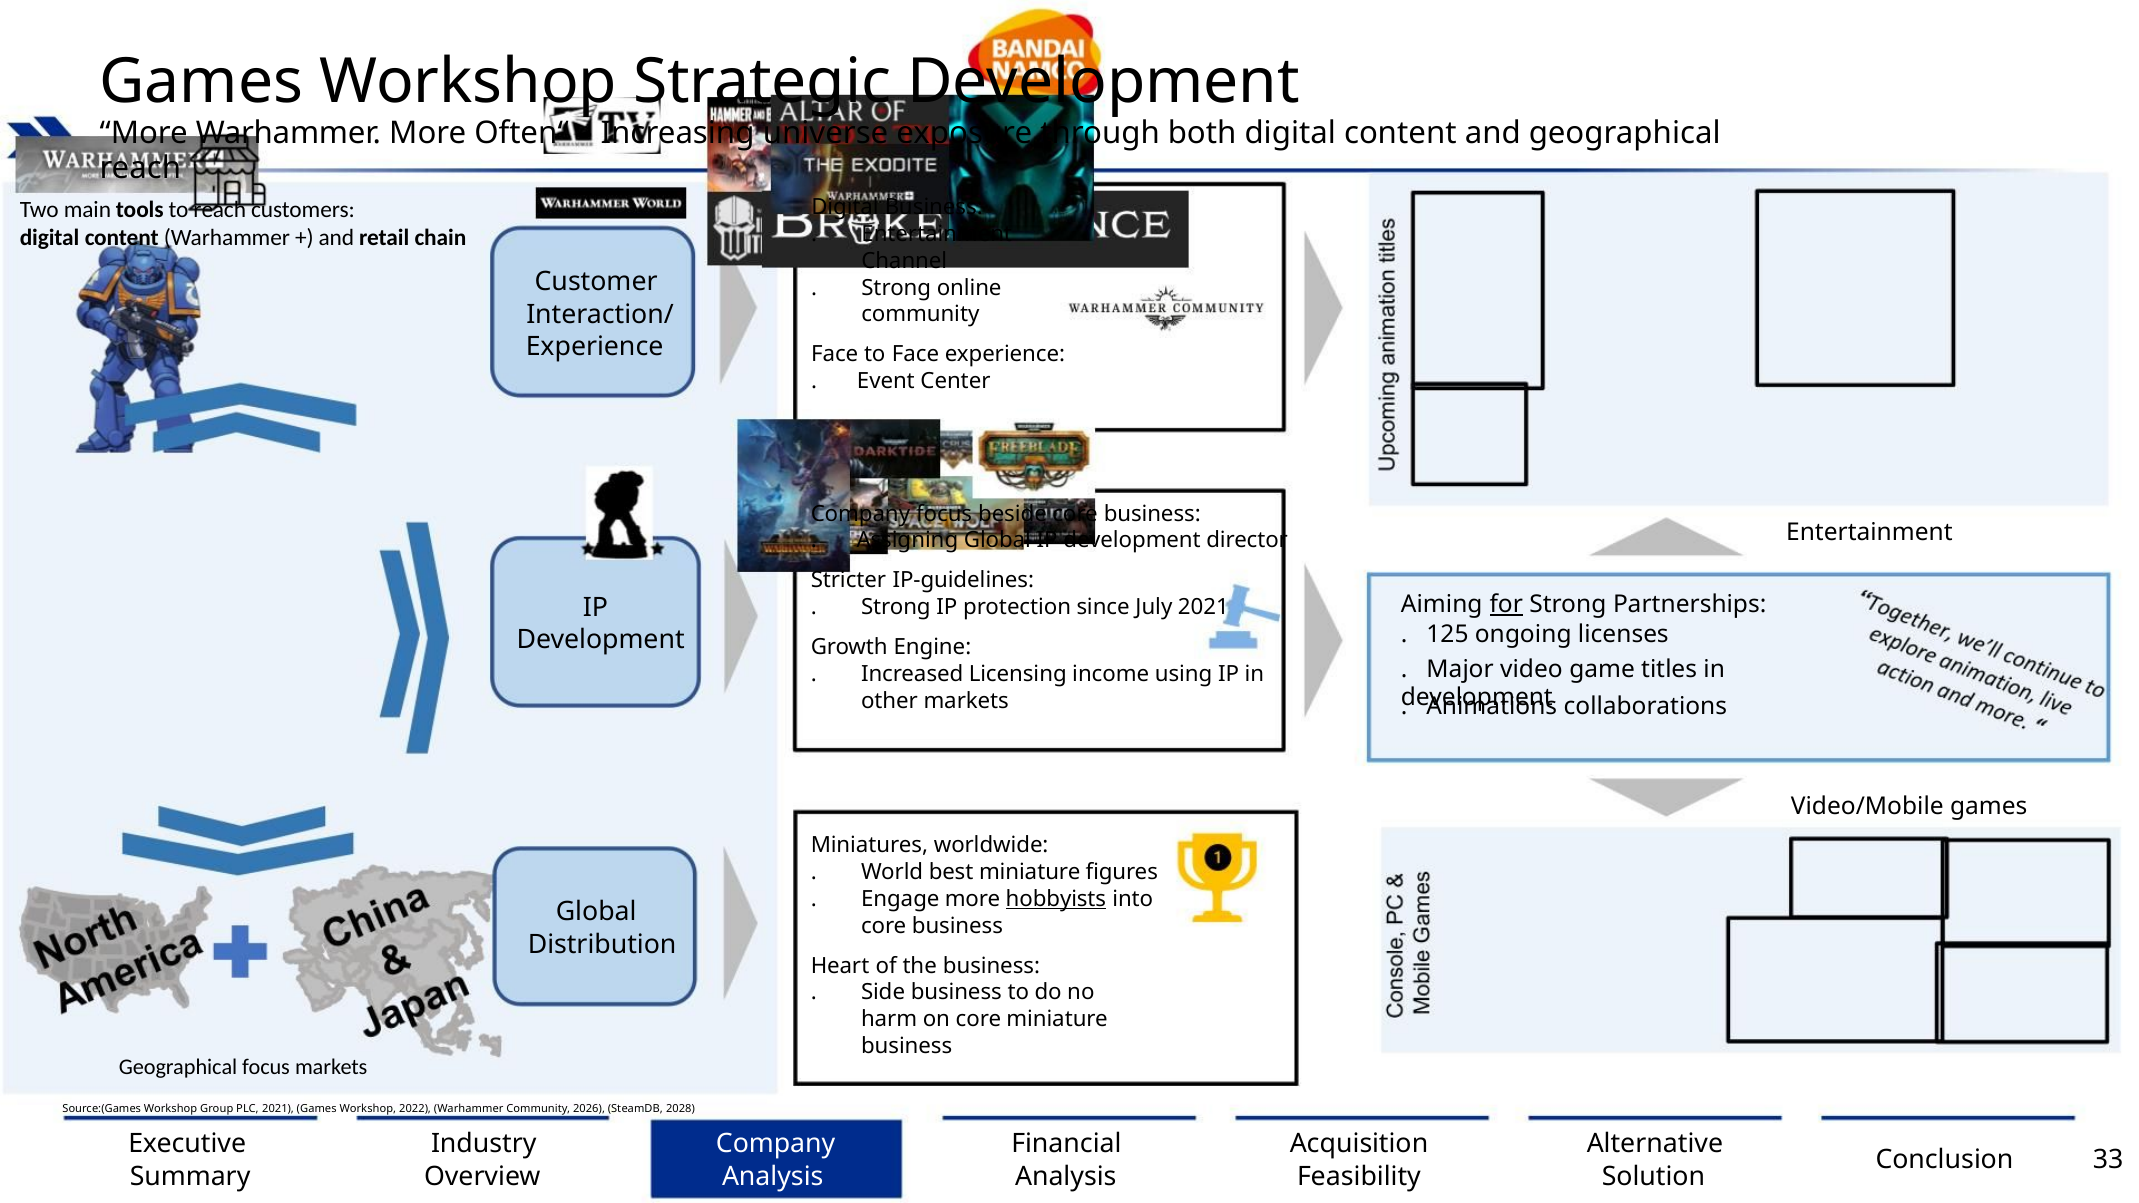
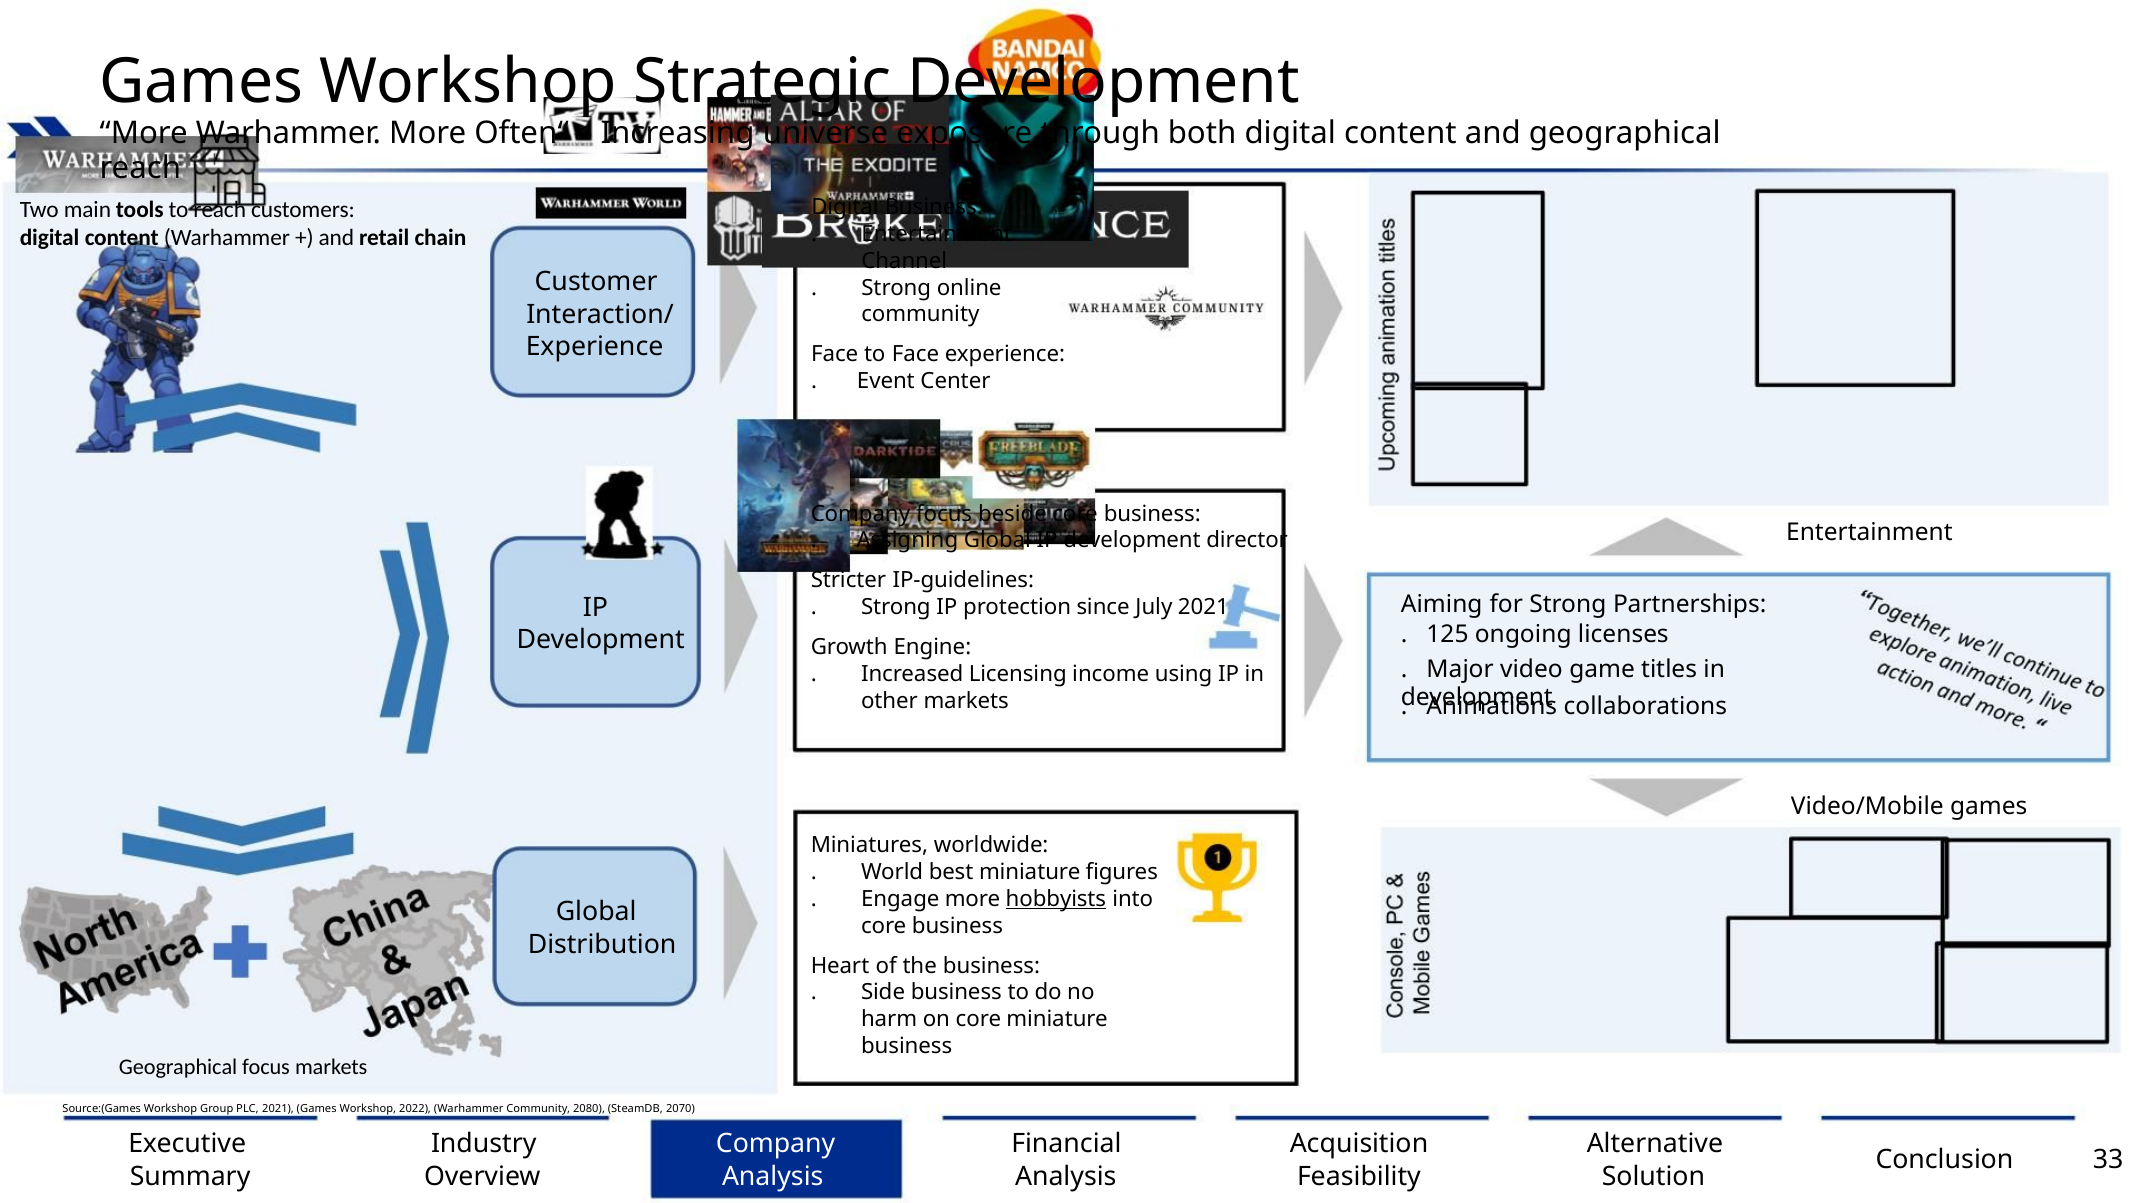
for underline: present -> none (1506, 604)
2026: 2026 -> 2080 (589, 1109)
2028: 2028 -> 2070 (680, 1109)
